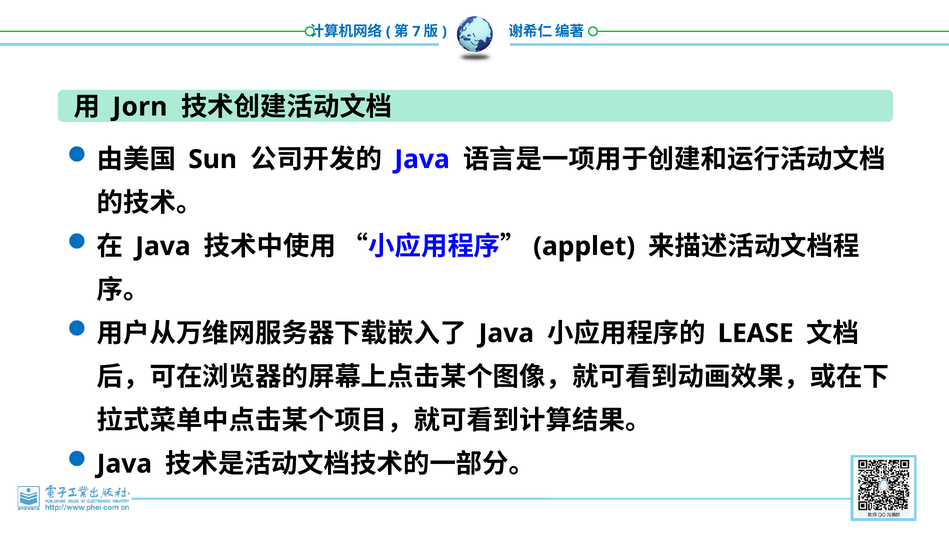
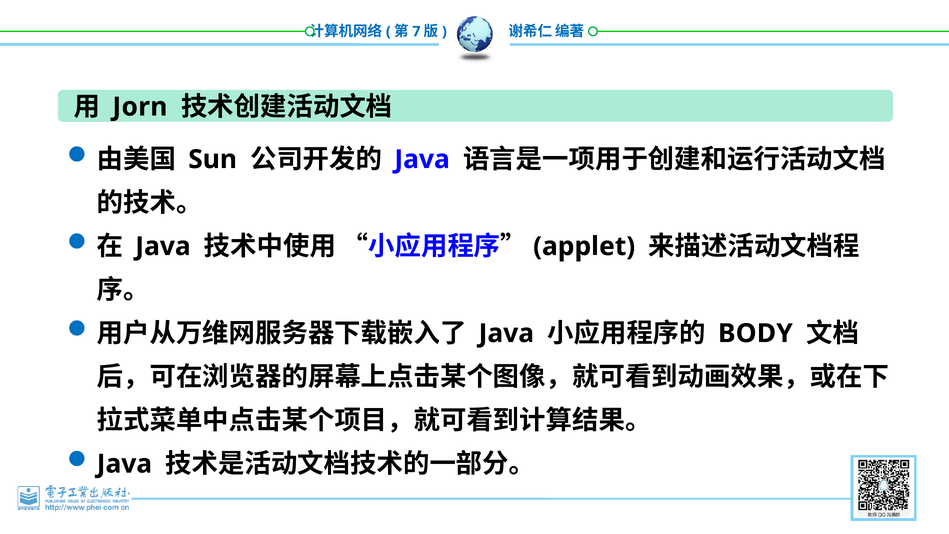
LEASE: LEASE -> BODY (755, 333)
